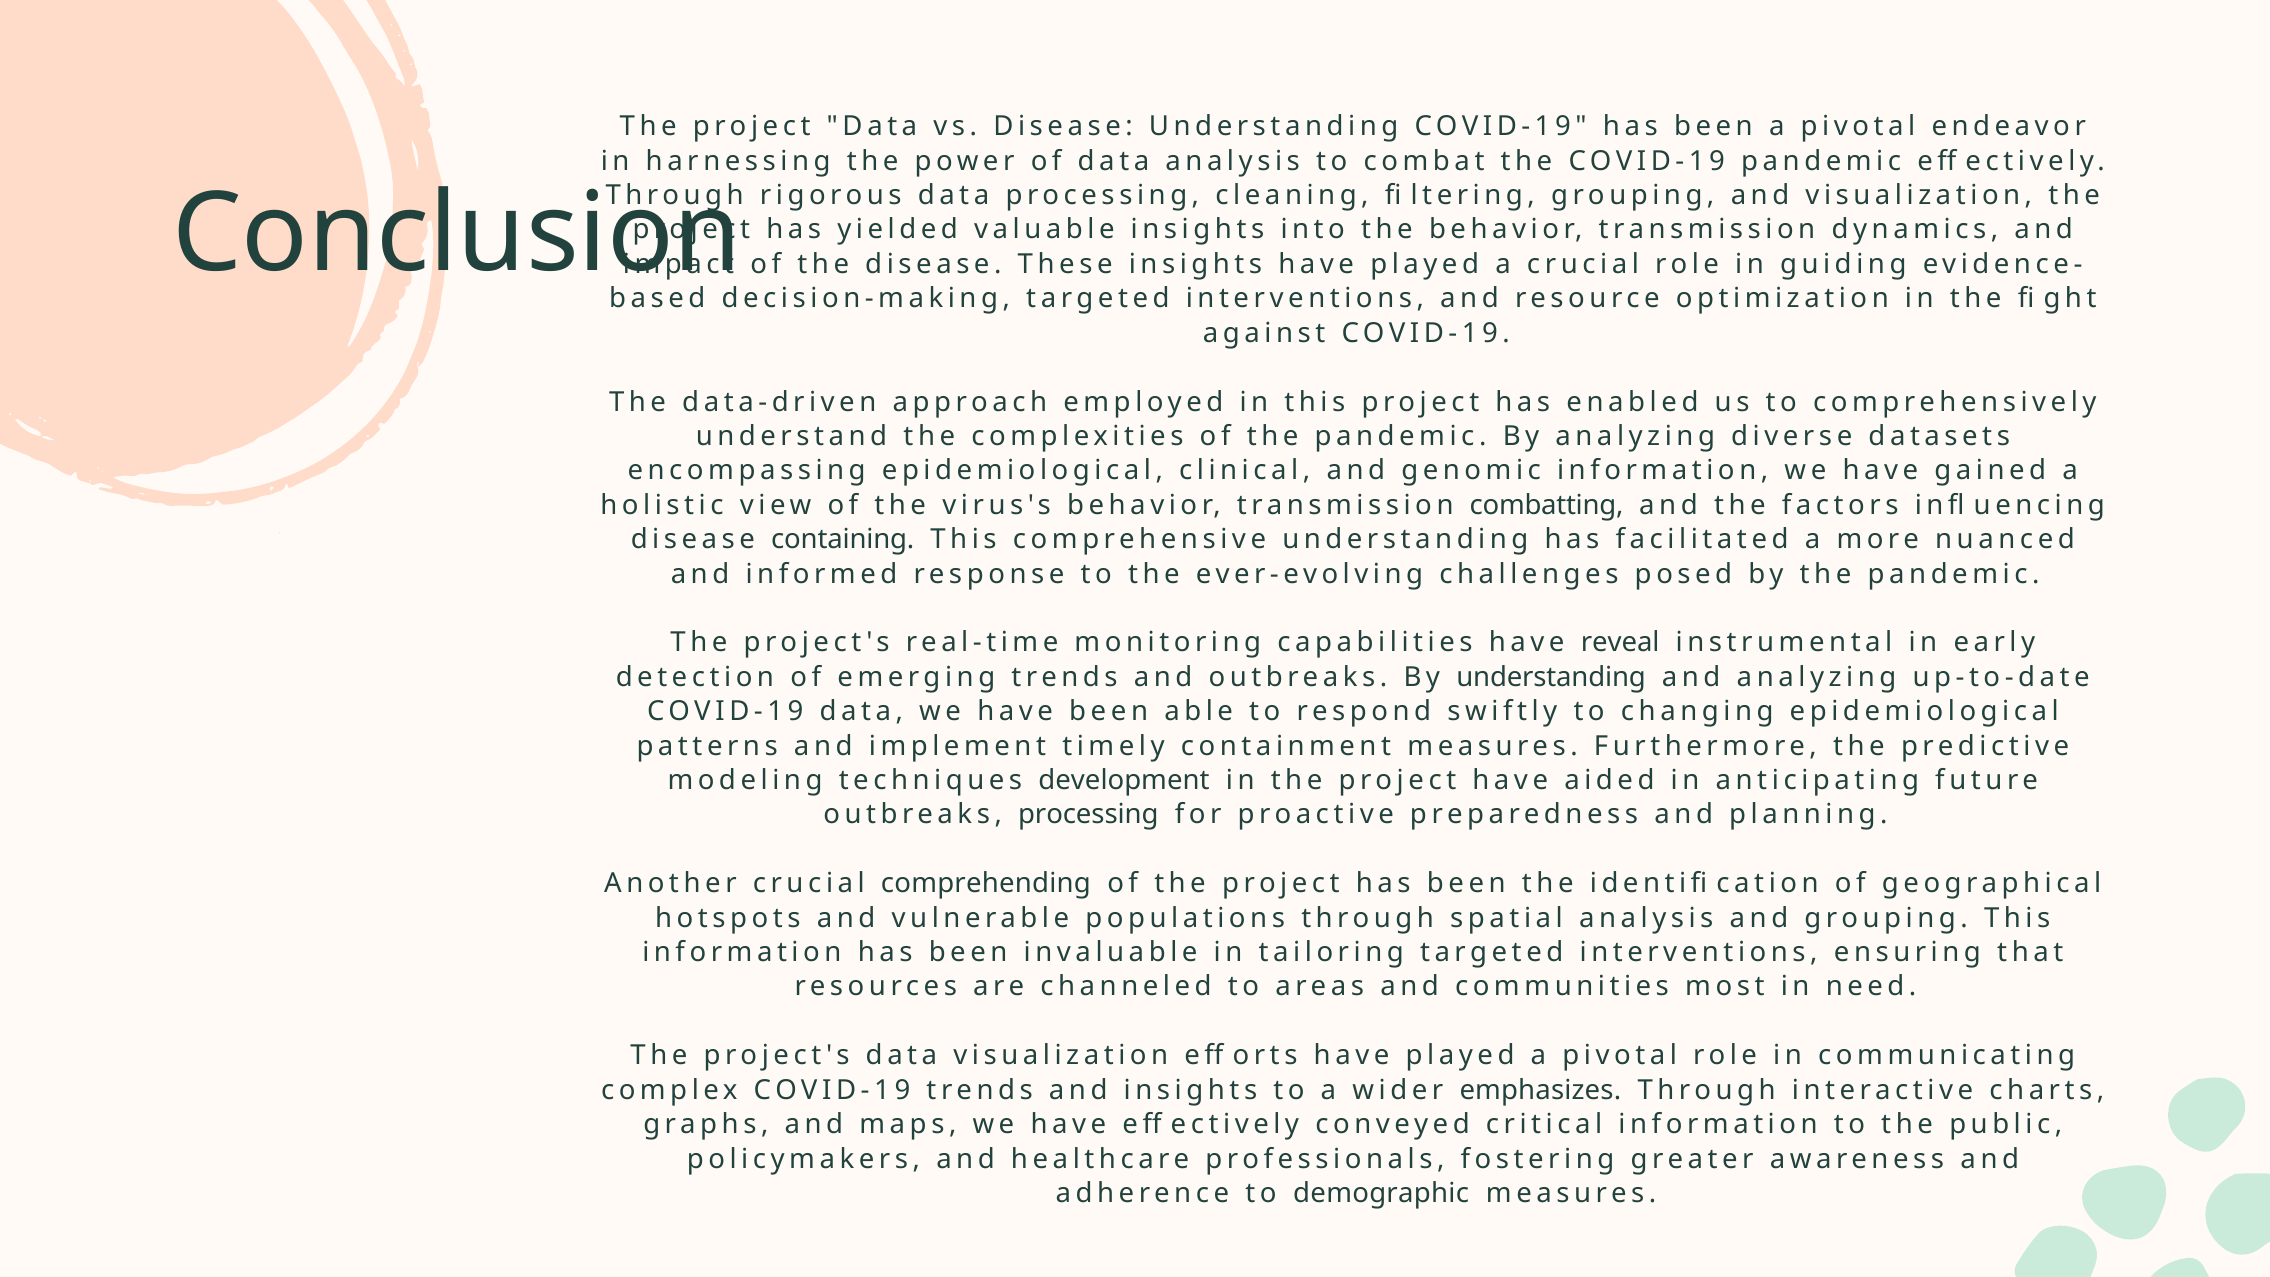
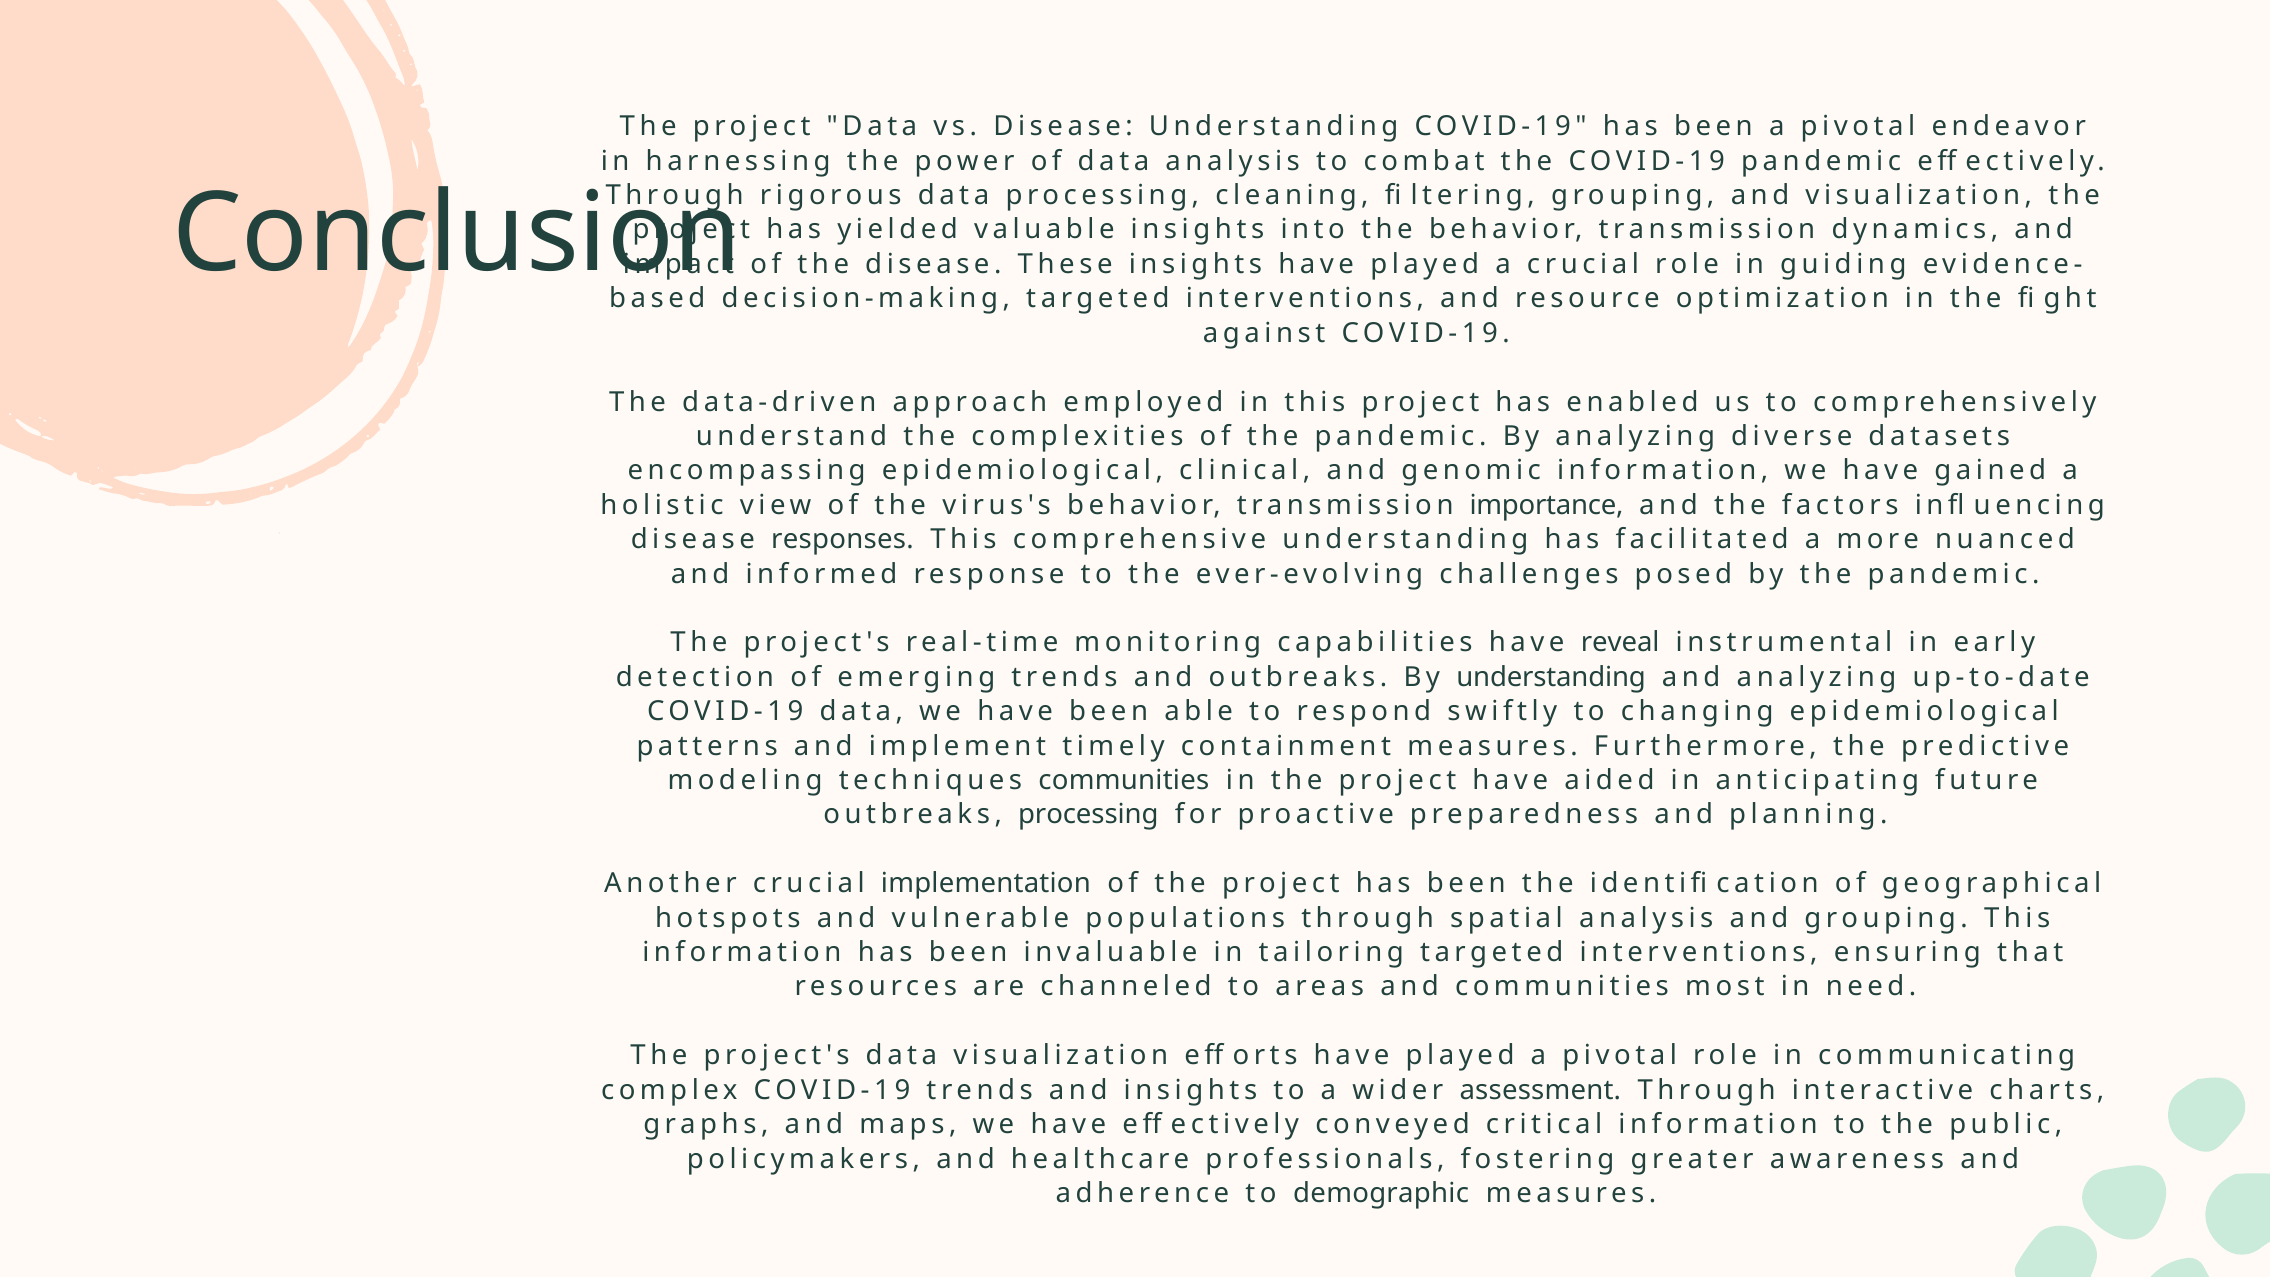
combatting: combatting -> importance (1547, 505)
containing: containing -> responses (843, 539)
techniques development: development -> communities (1124, 780)
comprehending: comprehending -> implementation (986, 884)
emphasizes: emphasizes -> assessment (1540, 1090)
